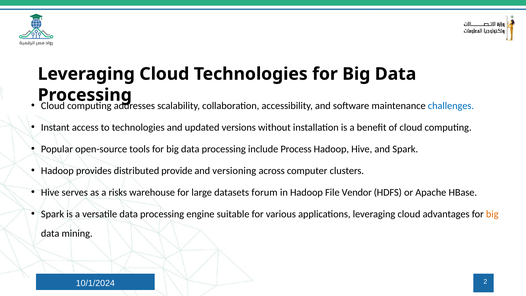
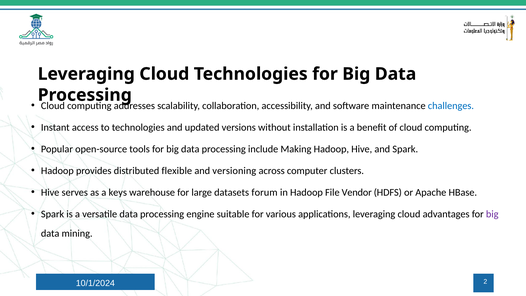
Process: Process -> Making (296, 149)
provide: provide -> flexible (177, 171)
risks: risks -> keys (118, 192)
big colour: orange -> purple (492, 214)
